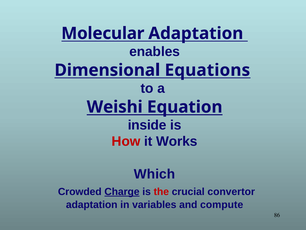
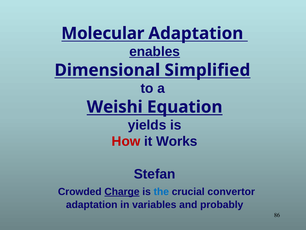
enables underline: none -> present (155, 51)
Equations: Equations -> Simplified (207, 70)
inside: inside -> yields (147, 125)
Which: Which -> Stefan (155, 174)
the colour: red -> blue (161, 191)
compute: compute -> probably (222, 204)
